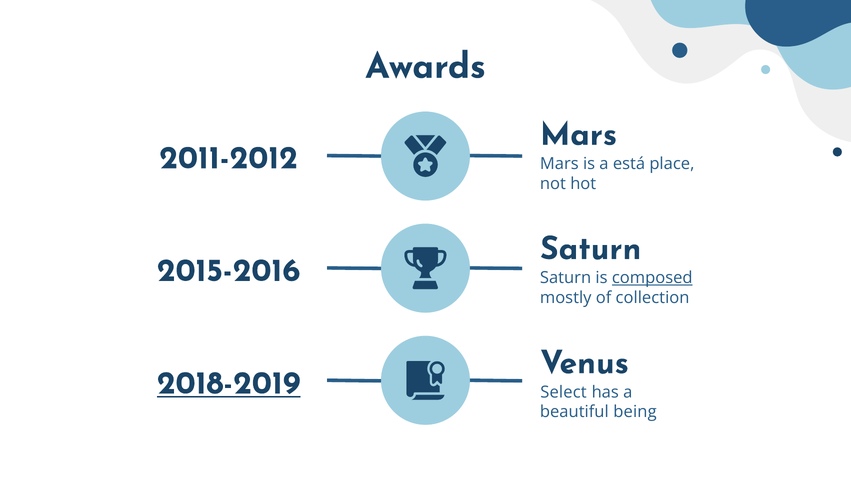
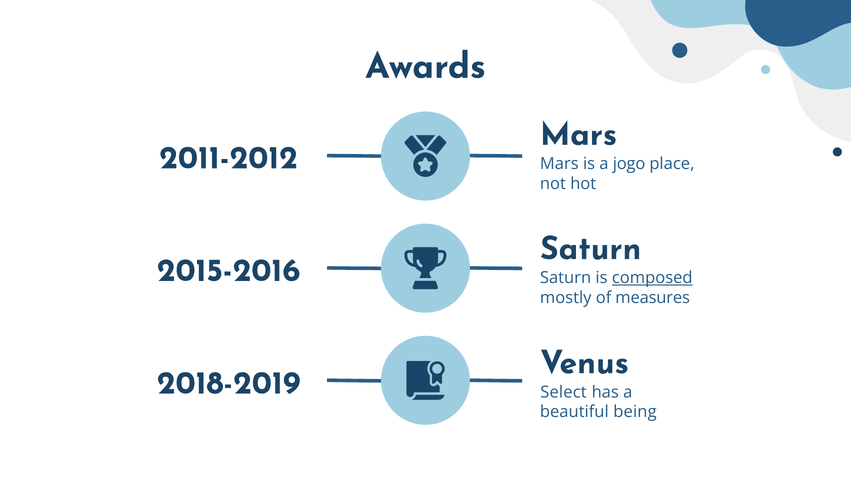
está: está -> jogo (629, 164)
collection: collection -> measures (653, 298)
2018-2019 underline: present -> none (229, 383)
